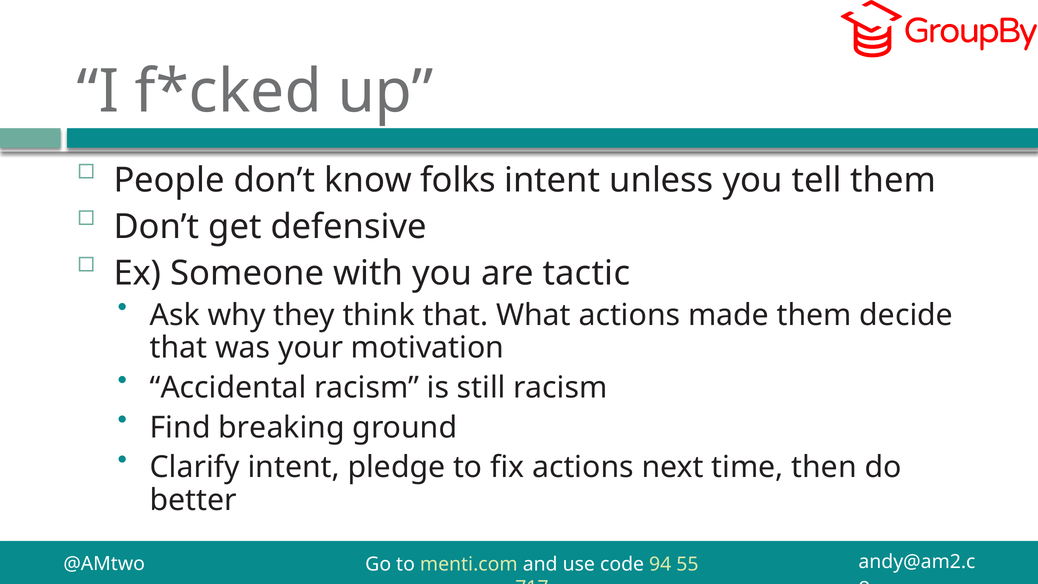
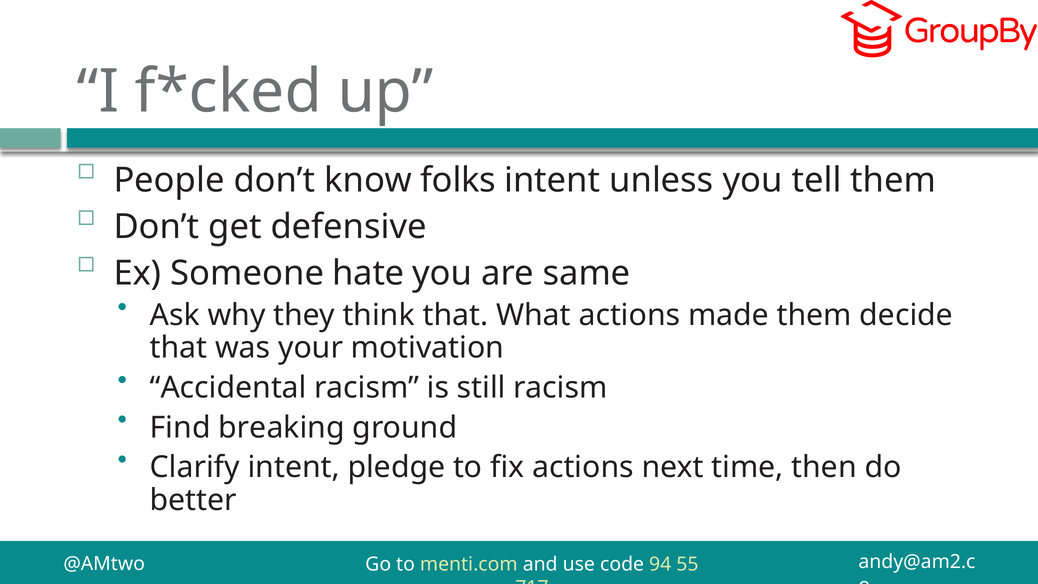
with: with -> hate (368, 273)
tactic: tactic -> same (587, 273)
